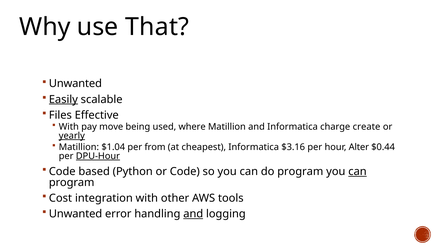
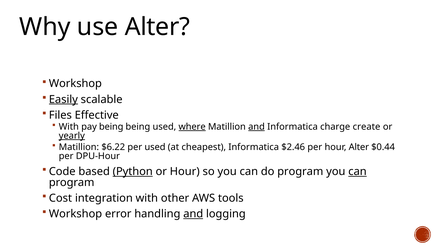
use That: That -> Alter (157, 27)
Unwanted: Unwanted -> Workshop (75, 84)
pay move: move -> being (111, 127)
where underline: none -> present (192, 127)
and underline: none -> present (256, 127)
$1.04: $1.04 -> $6.22 (113, 147)
per from: from -> used (155, 147)
$3.16: $3.16 -> $2.46 (293, 147)
DPU-Hour underline: present -> none (98, 156)
Python underline: none -> present (133, 172)
or Code: Code -> Hour (185, 172)
Unwanted: Unwanted -> Workshop (75, 214)
